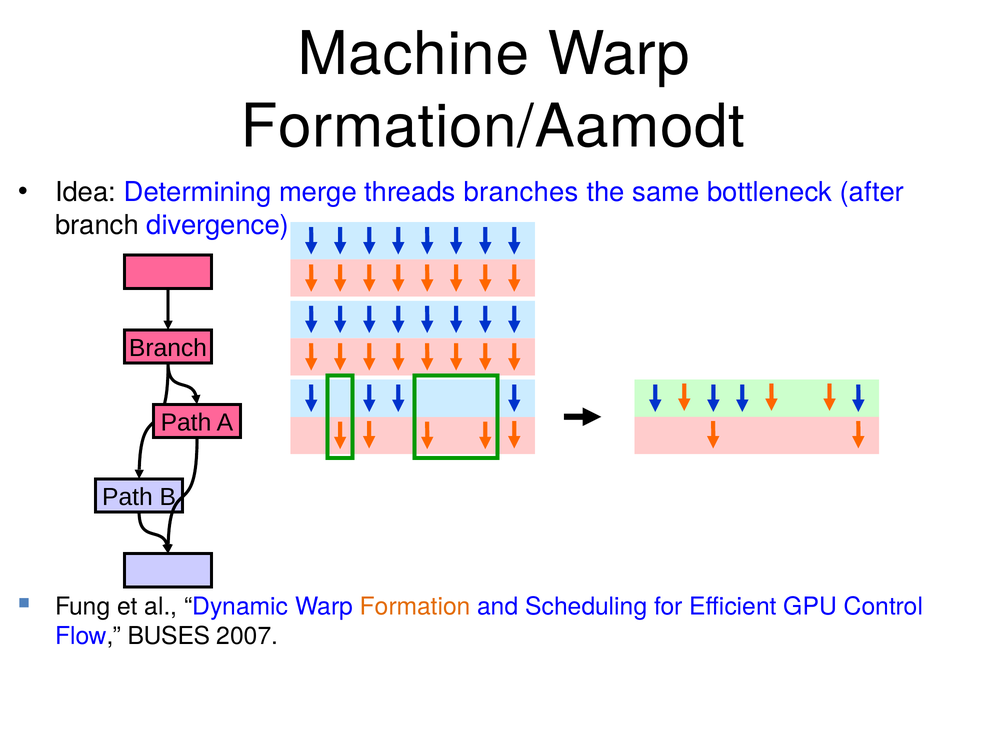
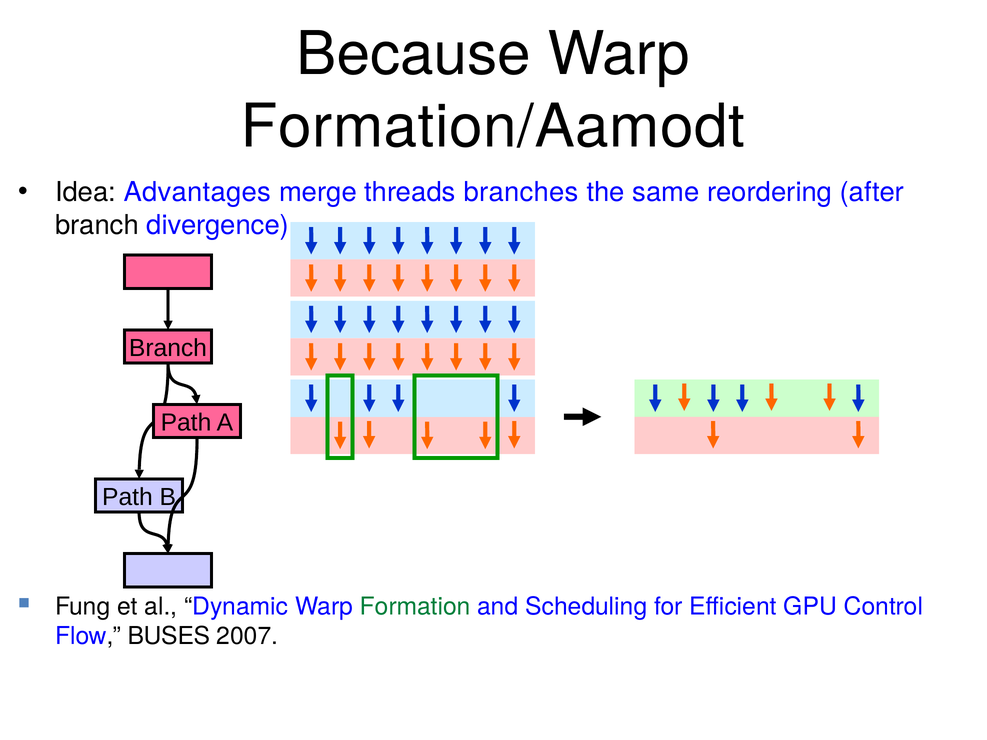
Machine: Machine -> Because (414, 54)
Determining: Determining -> Advantages (197, 192)
bottleneck: bottleneck -> reordering (770, 192)
Formation colour: orange -> green (415, 607)
